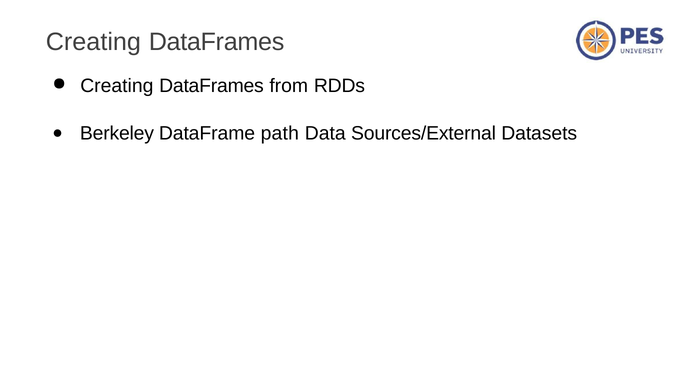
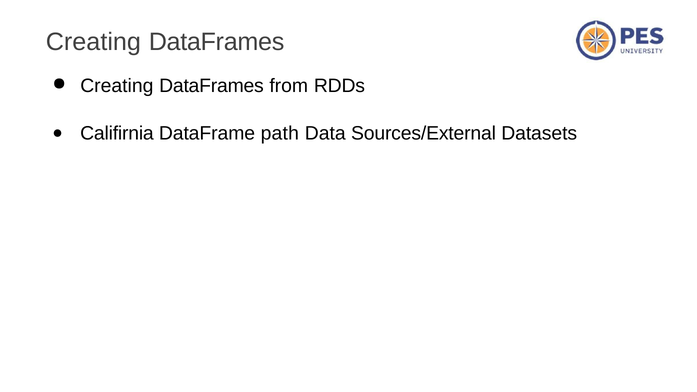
Berkeley: Berkeley -> Califirnia (117, 133)
